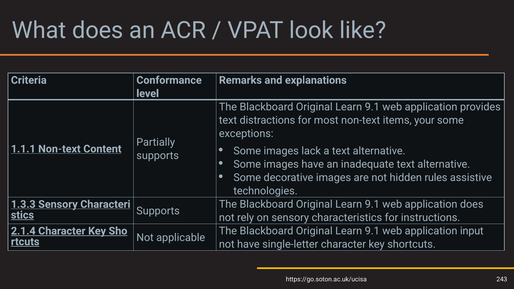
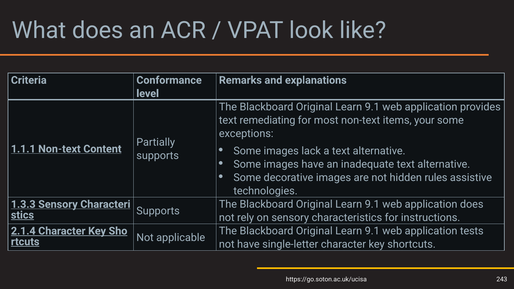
distractions: distractions -> remediating (267, 120)
input: input -> tests (472, 231)
